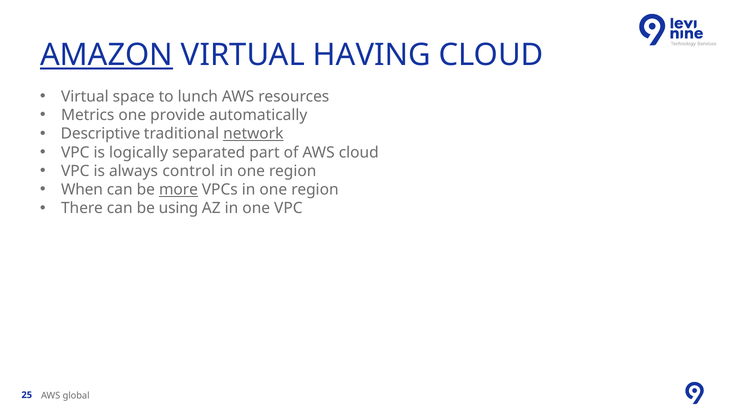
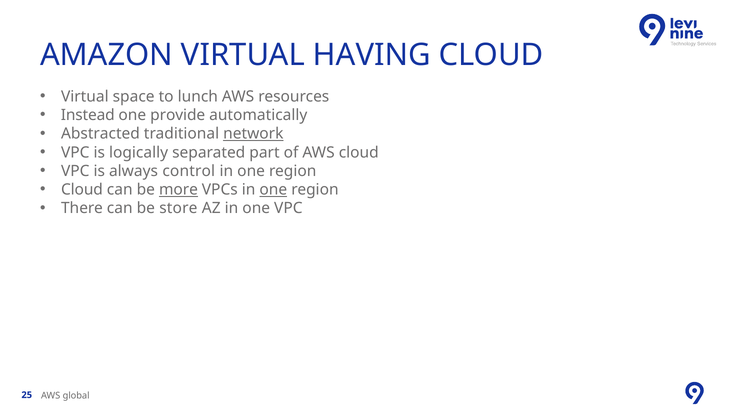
AMAZON underline: present -> none (107, 55)
Metrics: Metrics -> Instead (88, 115)
Descriptive: Descriptive -> Abstracted (100, 134)
When: When -> Cloud (82, 189)
one underline: none -> present (273, 189)
using: using -> store (178, 208)
